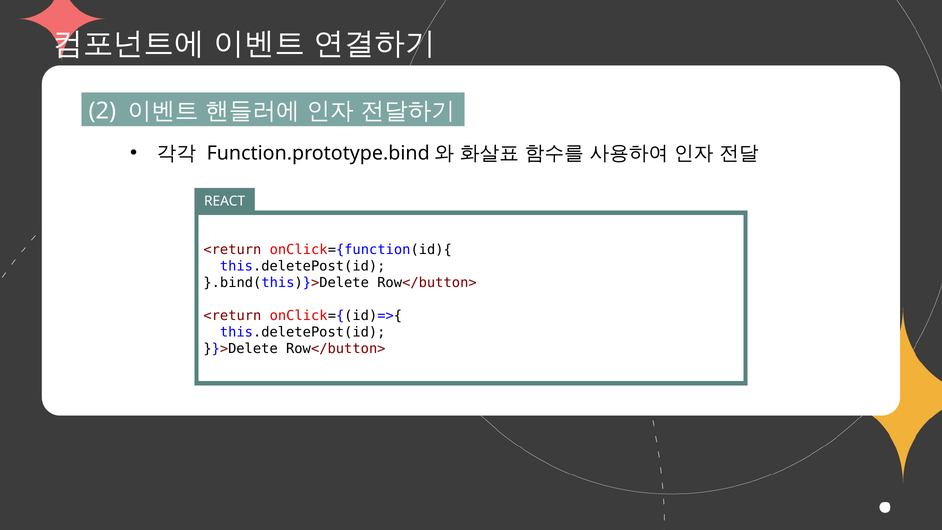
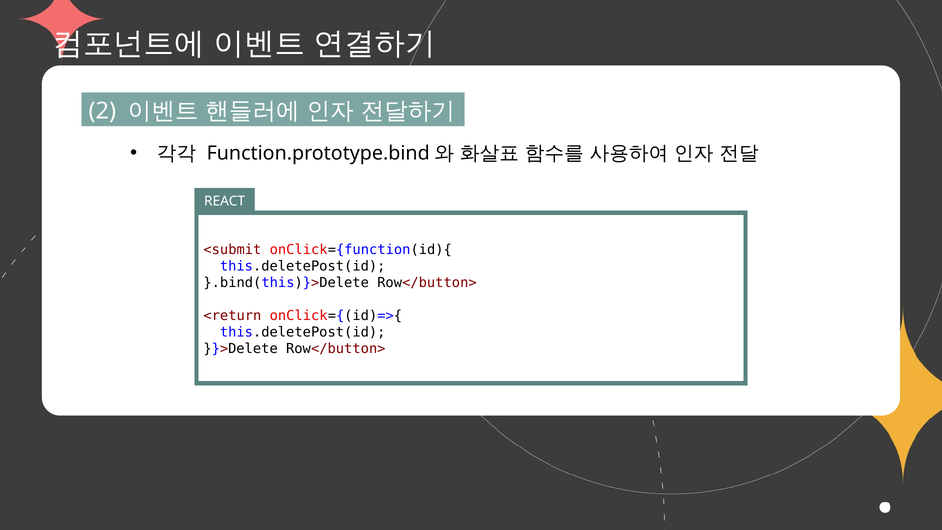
<return: <return -> <submit (232, 249)
